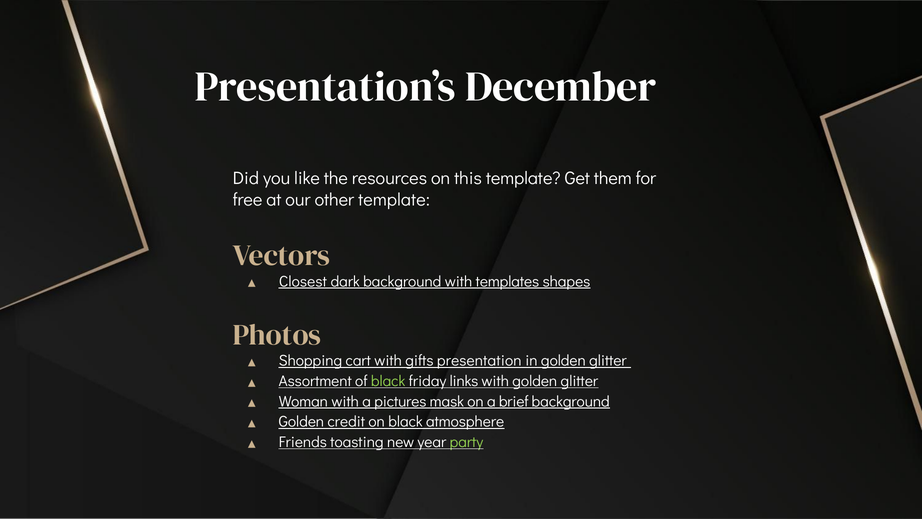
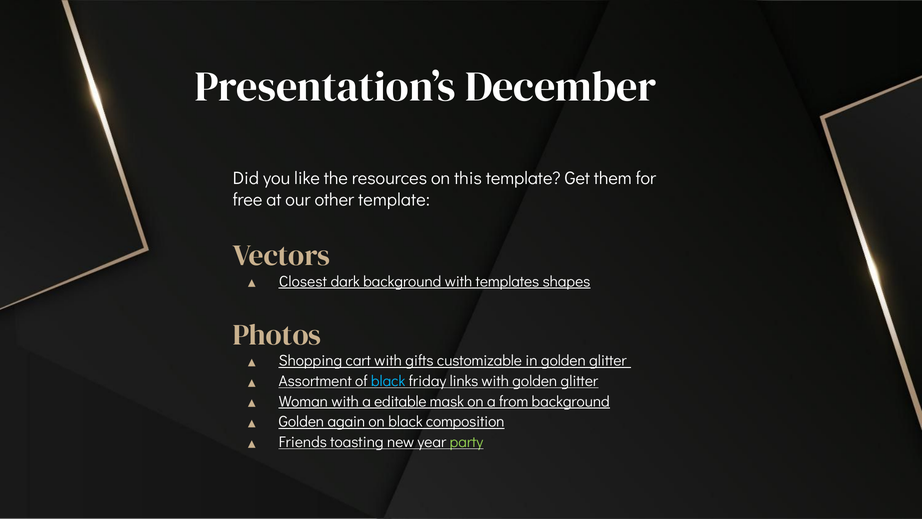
presentation: presentation -> customizable (479, 361)
black colour: light green -> light blue (388, 381)
pictures: pictures -> editable (400, 401)
brief: brief -> from (514, 401)
credit: credit -> again (346, 422)
atmosphere: atmosphere -> composition (465, 422)
